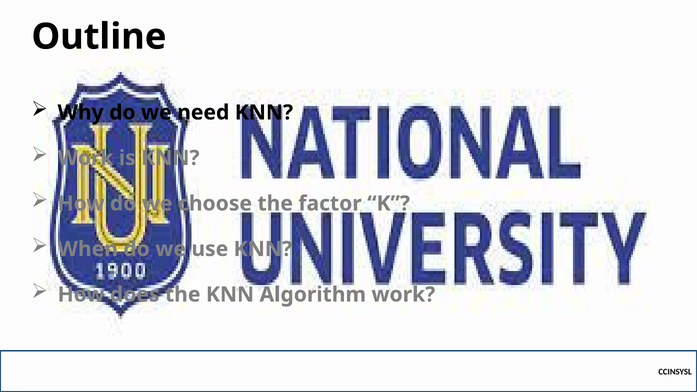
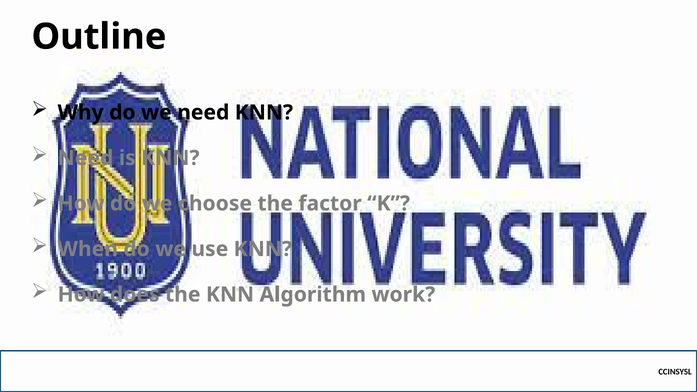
Work: Work -> Need (85, 158)
